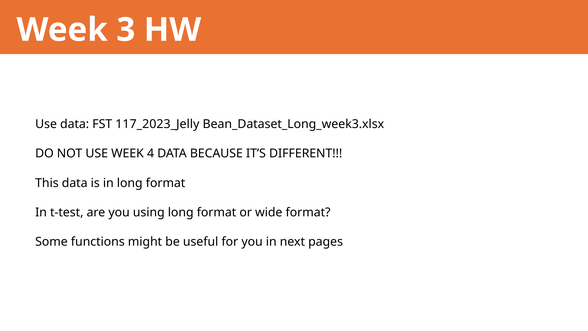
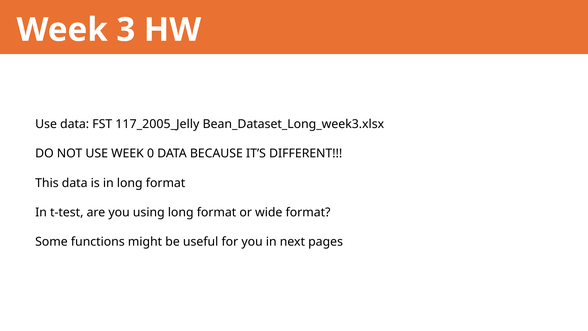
117_2023_Jelly: 117_2023_Jelly -> 117_2005_Jelly (157, 124)
4: 4 -> 0 (151, 153)
